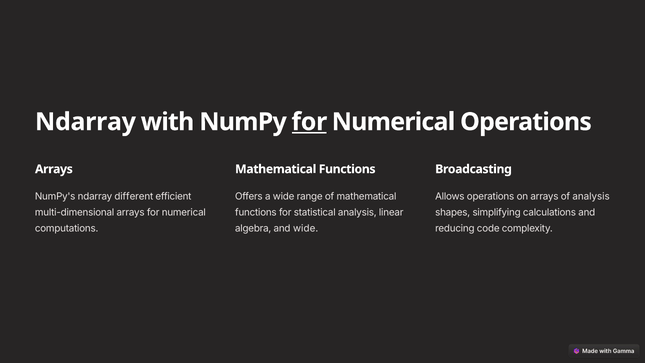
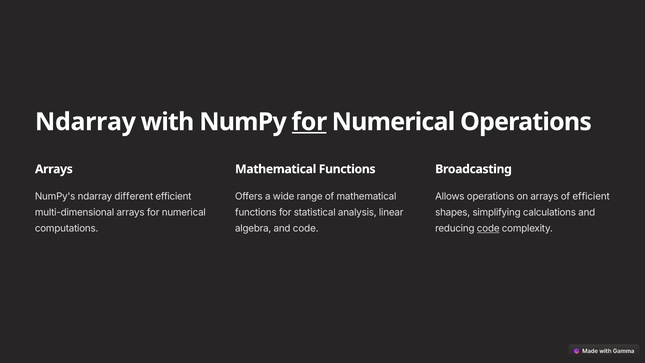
of analysis: analysis -> efficient (591, 197)
and wide: wide -> code (306, 228)
code underline: none -> present (488, 228)
